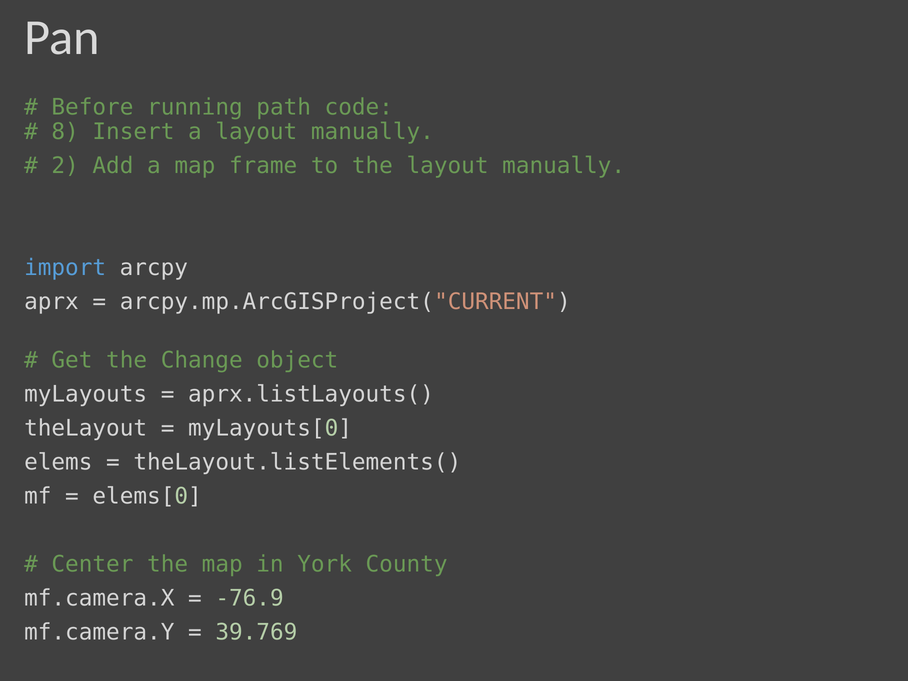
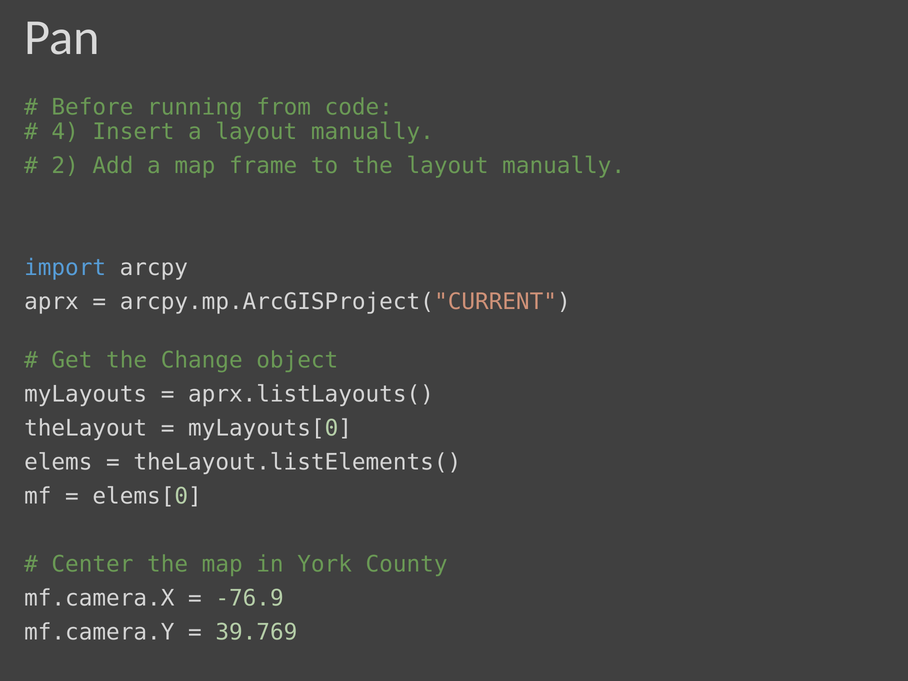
path: path -> from (284, 107)
8: 8 -> 4 (65, 132)
